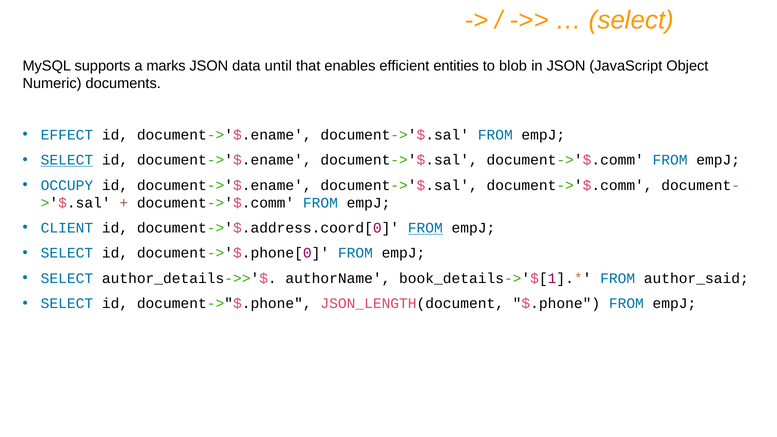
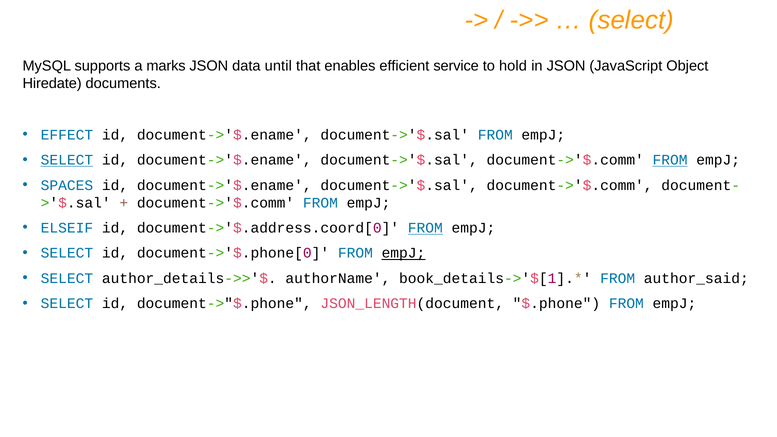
entities: entities -> service (456, 66)
blob: blob -> hold (513, 66)
Numeric: Numeric -> Hiredate (52, 83)
FROM underline: none -> present (670, 160)
OCCUPY: OCCUPY -> SPACES (67, 185)
CLIENT: CLIENT -> ELSEIF (67, 228)
empJ underline: none -> present (403, 253)
